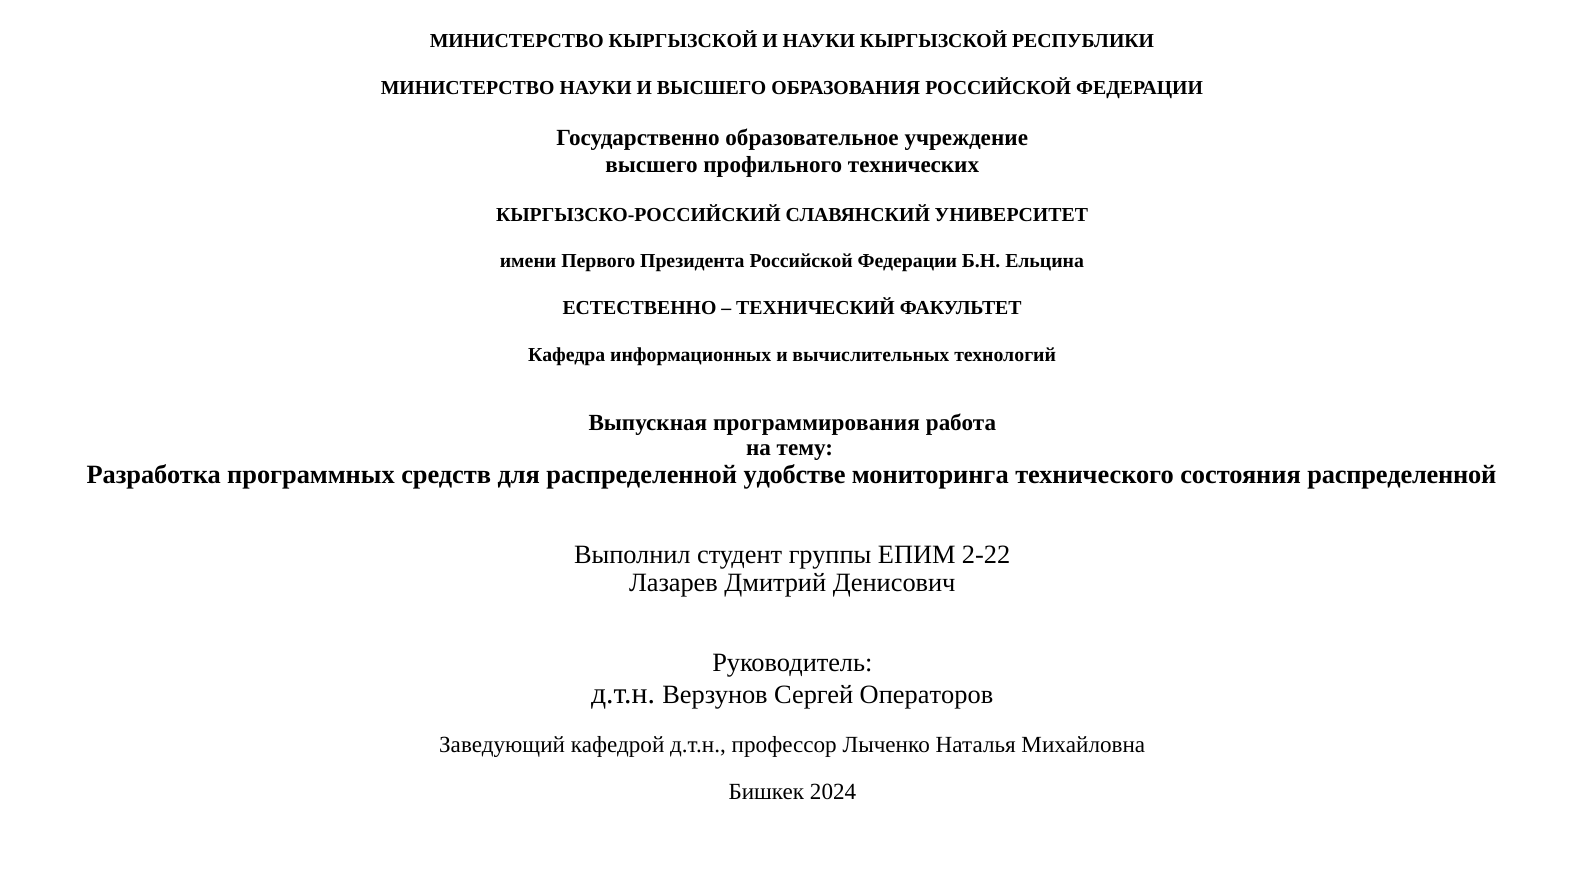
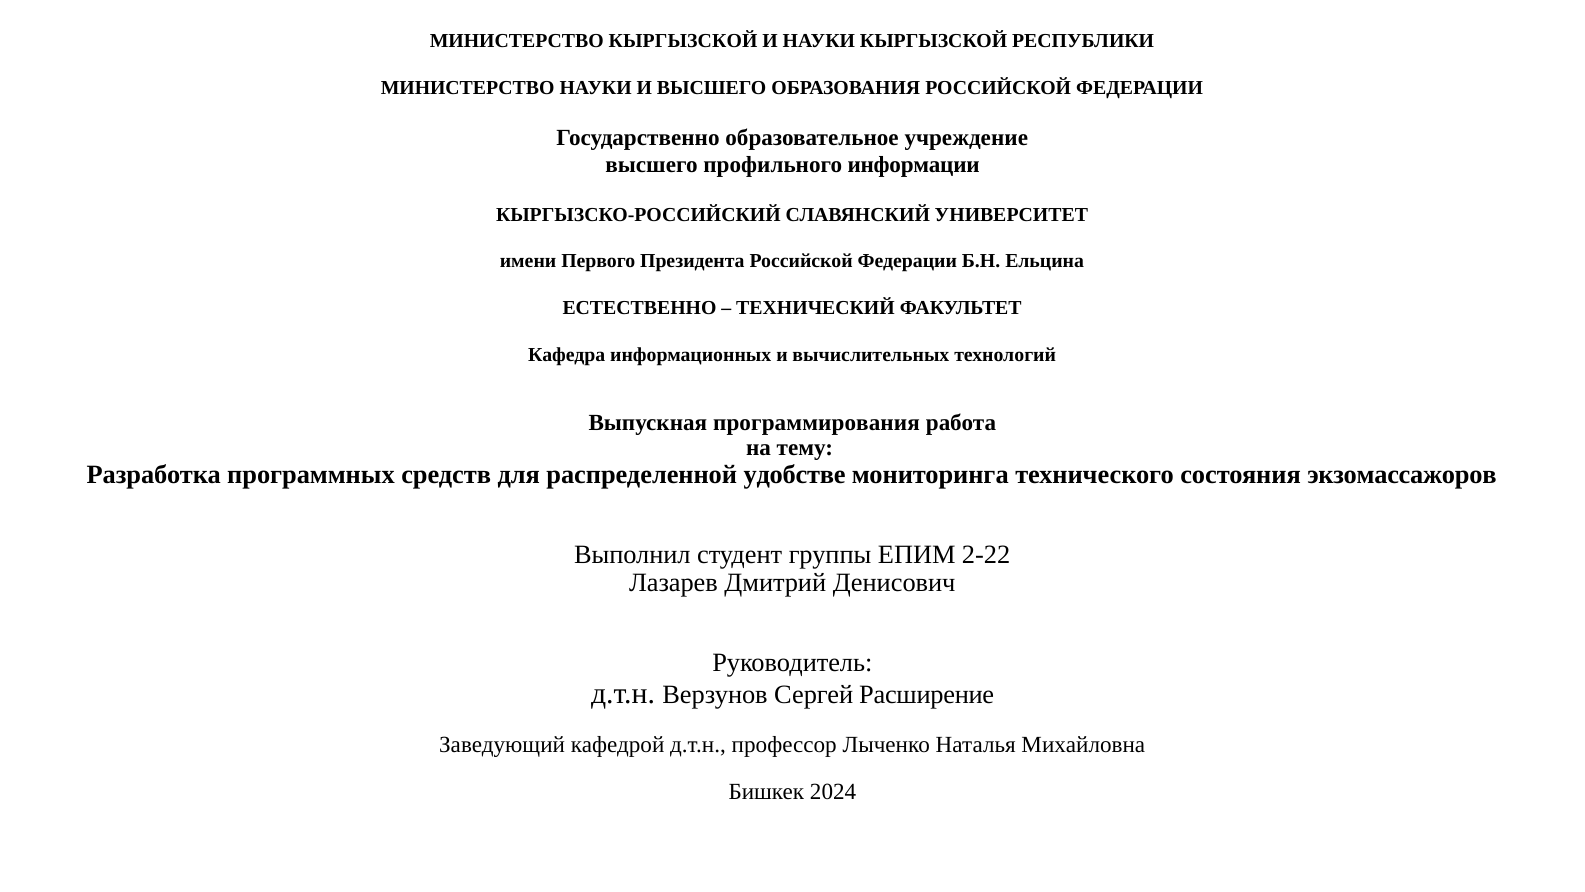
технических: технических -> информации (914, 165)
состояния распределенной: распределенной -> экзомассажоров (1402, 474)
Операторов: Операторов -> Расширение (927, 694)
